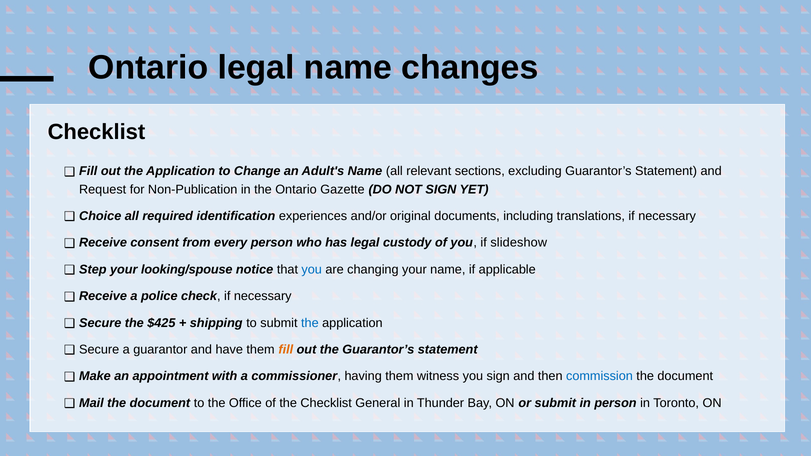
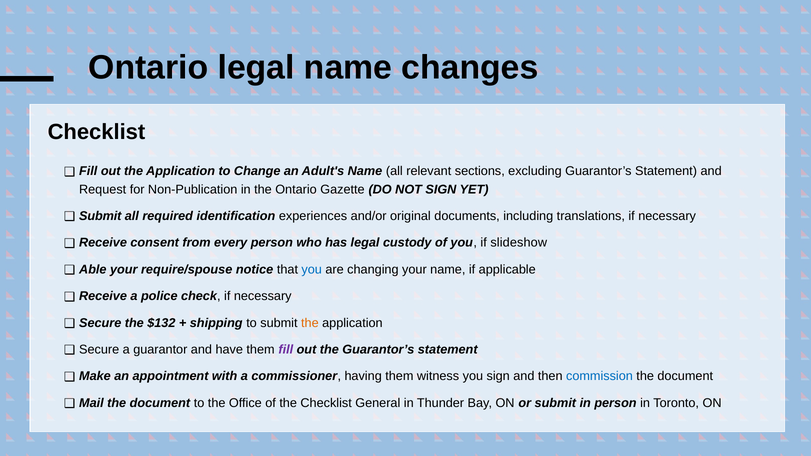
Choice: Choice -> Submit (100, 216)
Step: Step -> Able (93, 270)
looking/spouse: looking/spouse -> require/spouse (187, 270)
$425: $425 -> $132 (161, 323)
the colour: blue -> orange (310, 323)
fill colour: orange -> purple (286, 350)
